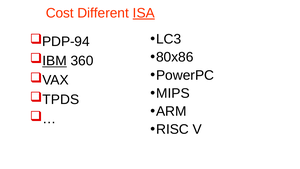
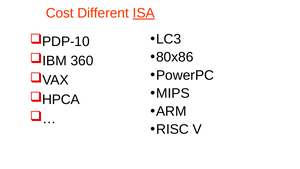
PDP-94: PDP-94 -> PDP-10 (66, 42)
IBM underline: present -> none (55, 61)
TPDS: TPDS -> HPCA (61, 99)
